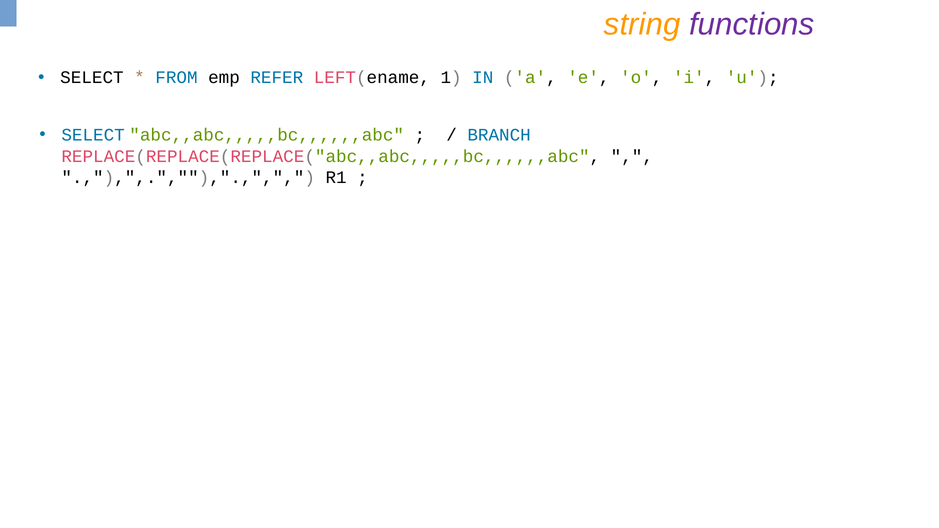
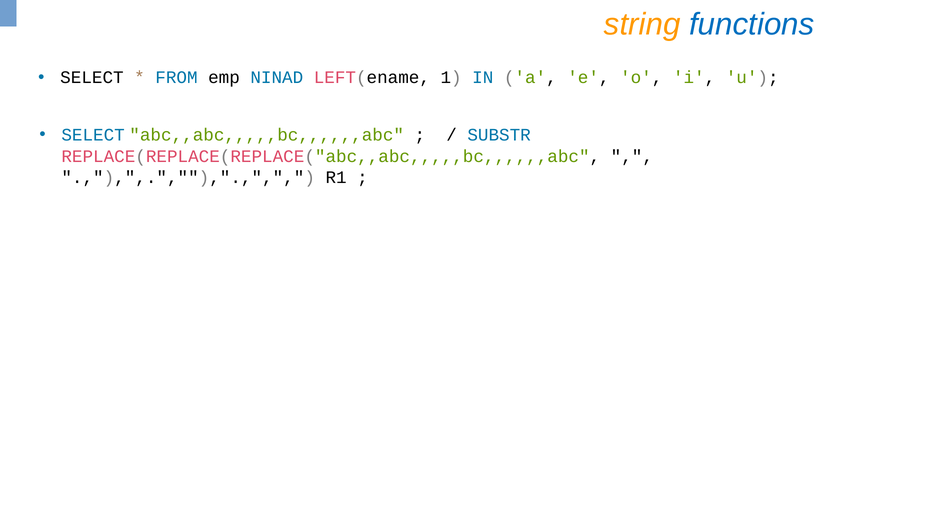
functions colour: purple -> blue (752, 24)
REFER: REFER -> NINAD (277, 78)
BRANCH: BRANCH -> SUBSTR (499, 135)
